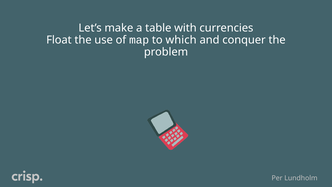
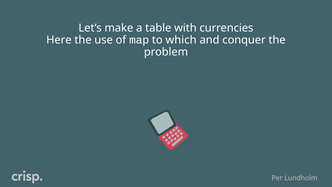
Float: Float -> Here (59, 40)
